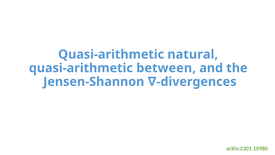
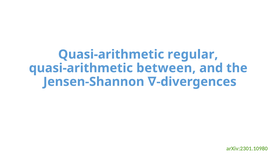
natural: natural -> regular (193, 54)
